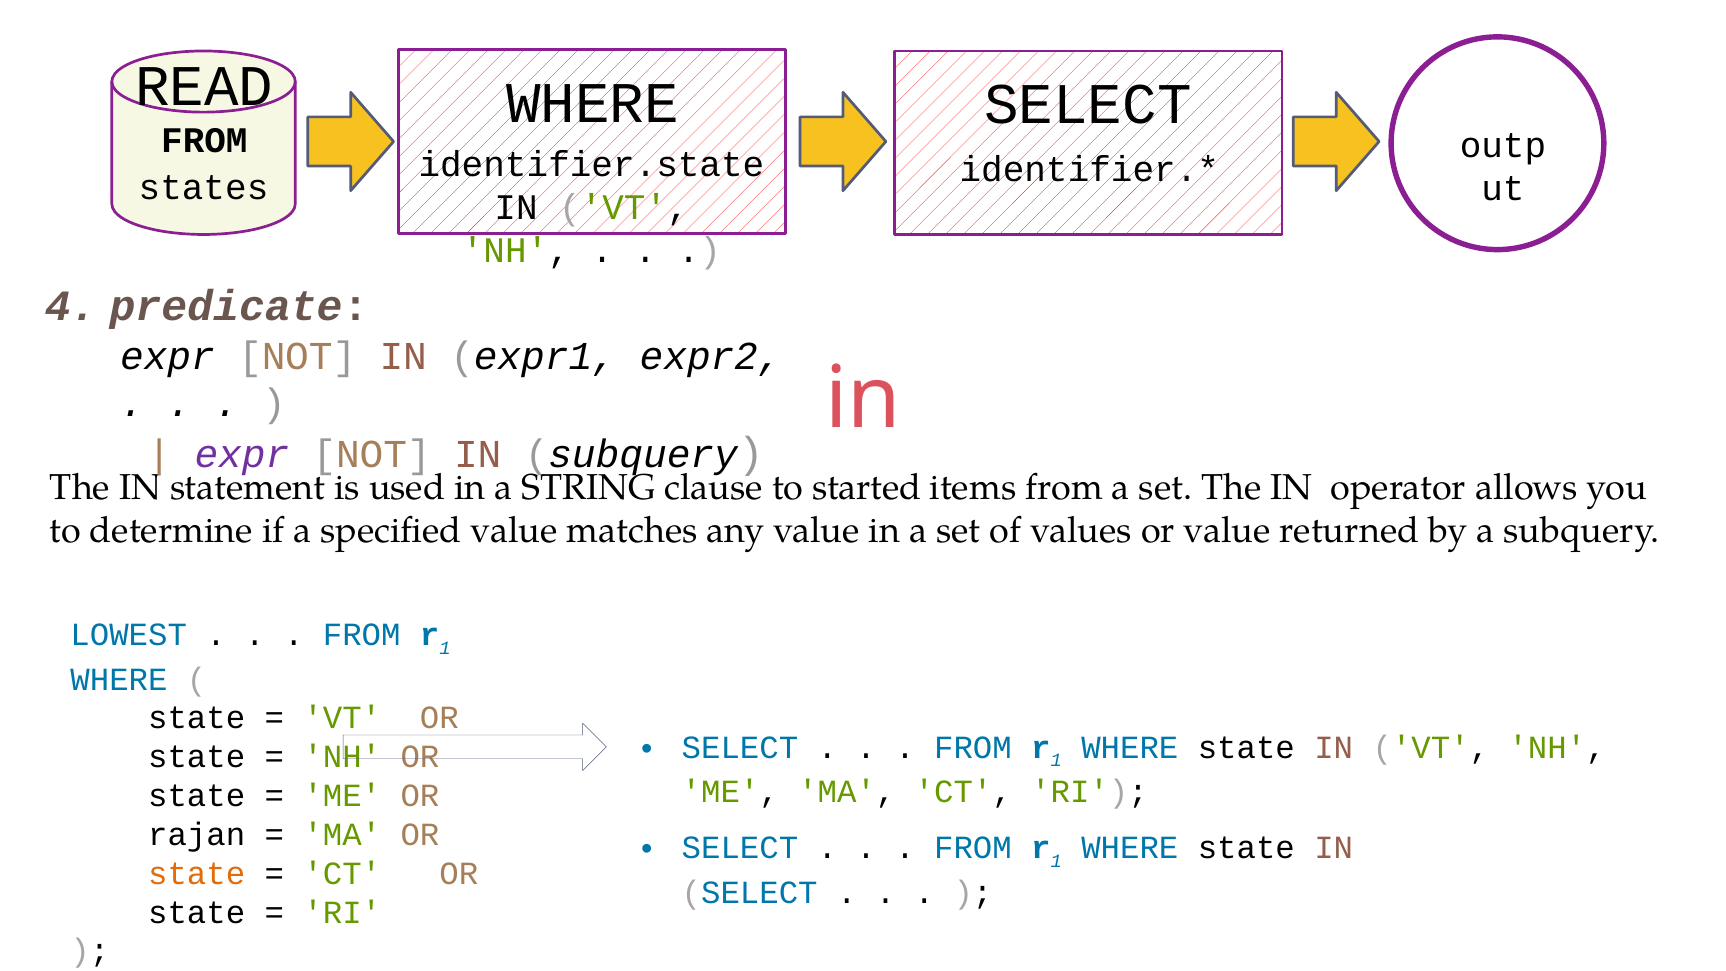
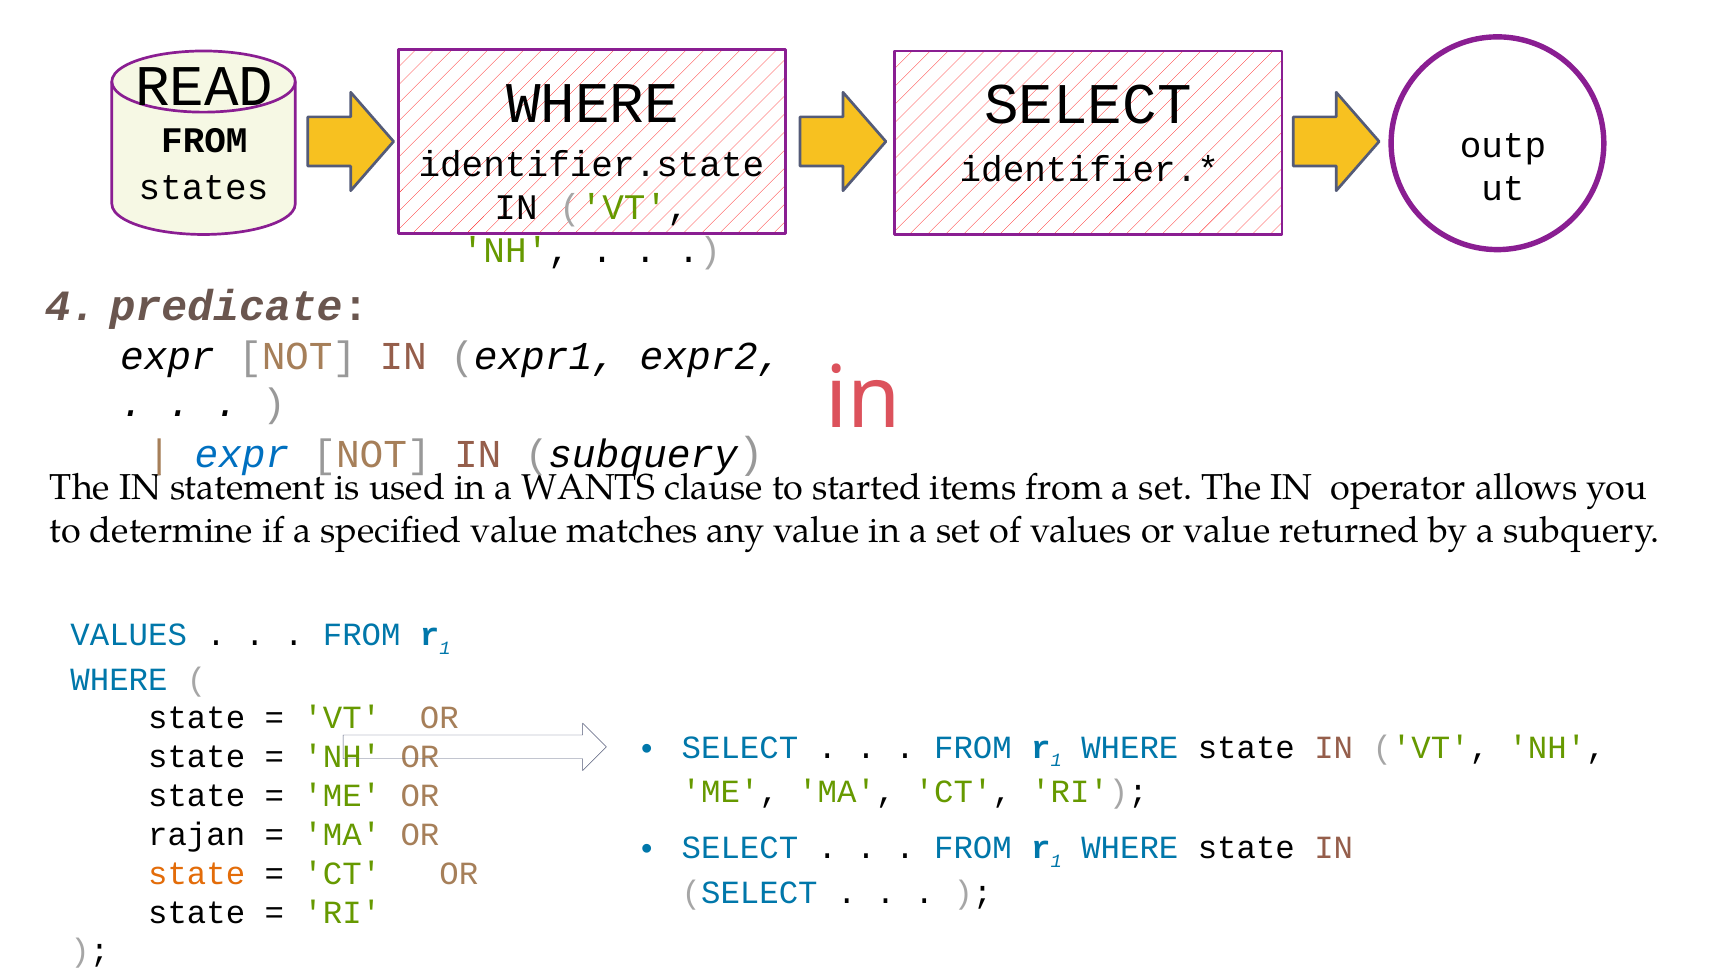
expr colour: purple -> blue (242, 454)
STRING: STRING -> WANTS (588, 488)
LOWEST: LOWEST -> VALUES (129, 635)
